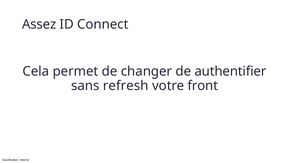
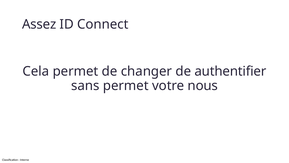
sans refresh: refresh -> permet (126, 85)
front: front -> nous (203, 85)
